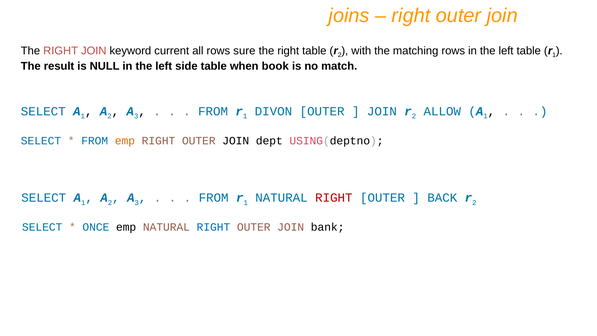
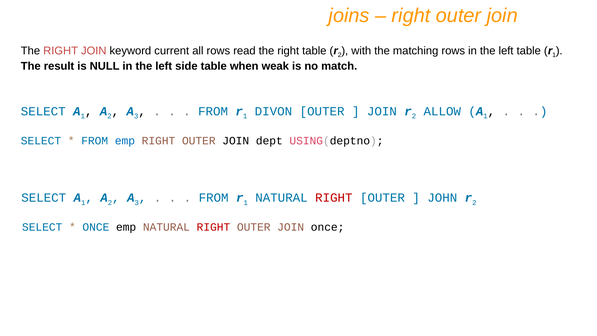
sure: sure -> read (244, 51)
book: book -> weak (275, 66)
emp colour: orange -> blue (125, 141)
BACK: BACK -> JOHN (442, 198)
RIGHT colour: blue -> red (213, 227)
JOIN bank: bank -> once (328, 227)
